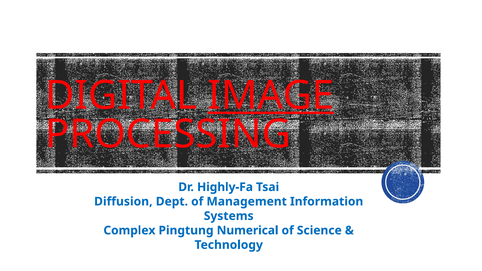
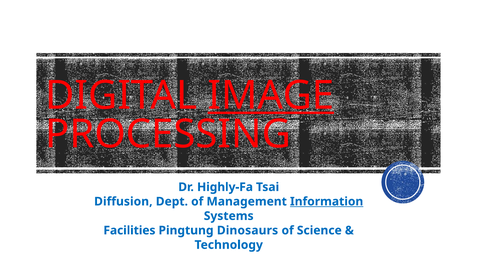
Information underline: none -> present (327, 202)
Complex: Complex -> Facilities (129, 231)
Numerical: Numerical -> Dinosaurs (247, 231)
